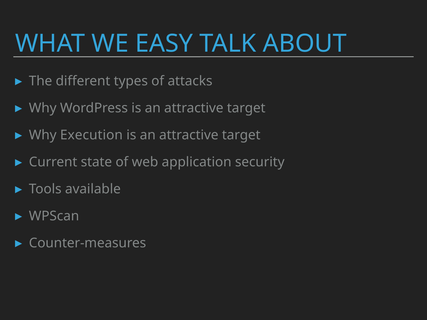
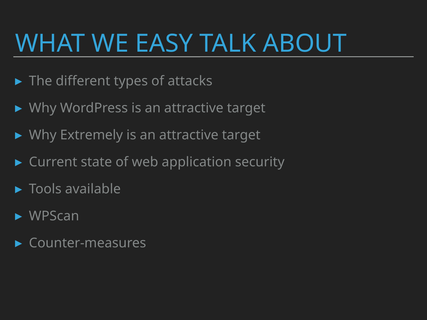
Execution: Execution -> Extremely (91, 135)
